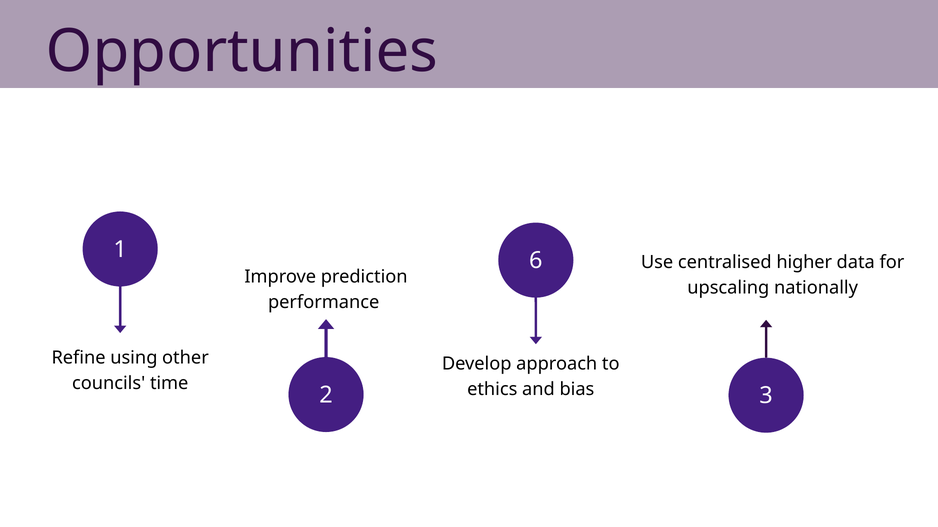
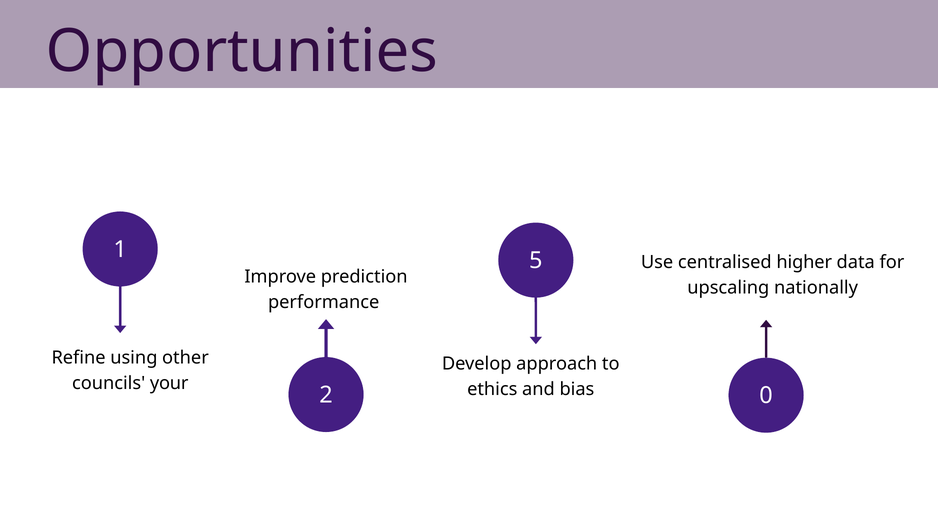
6: 6 -> 5 (536, 261)
time: time -> your (169, 384)
3: 3 -> 0 (766, 396)
